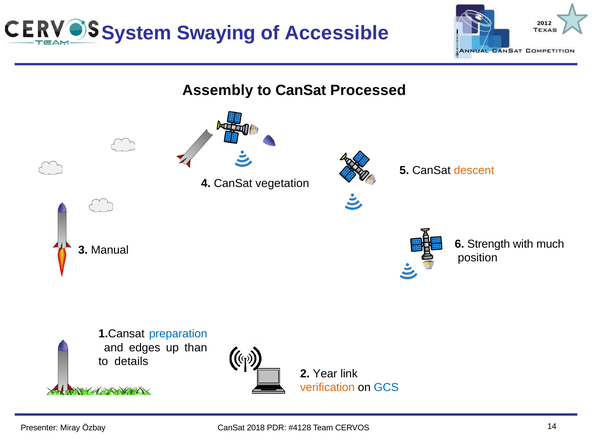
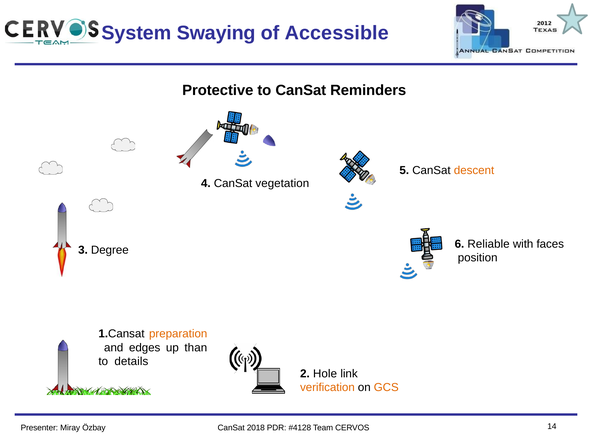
Assembly: Assembly -> Protective (218, 90)
Processed: Processed -> Reminders (368, 90)
Strength: Strength -> Reliable (489, 244)
much: much -> faces (550, 244)
Manual: Manual -> Degree (110, 250)
preparation colour: blue -> orange (178, 334)
Year: Year -> Hole (325, 374)
GCS colour: blue -> orange (386, 387)
